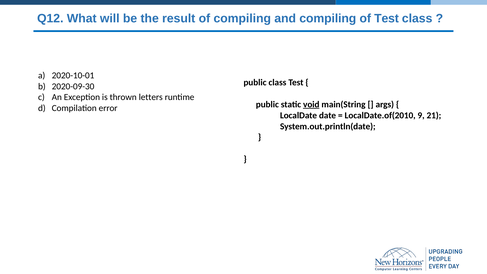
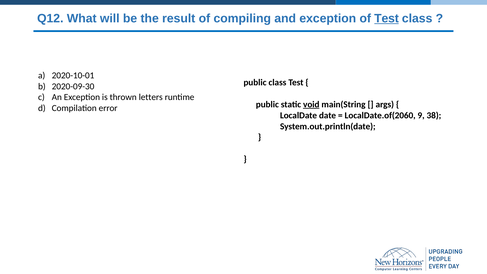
and compiling: compiling -> exception (328, 18)
Test underline: none -> present (387, 18)
LocalDate.of(2010: LocalDate.of(2010 -> LocalDate.of(2060 (380, 115)
21: 21 -> 38 (434, 115)
